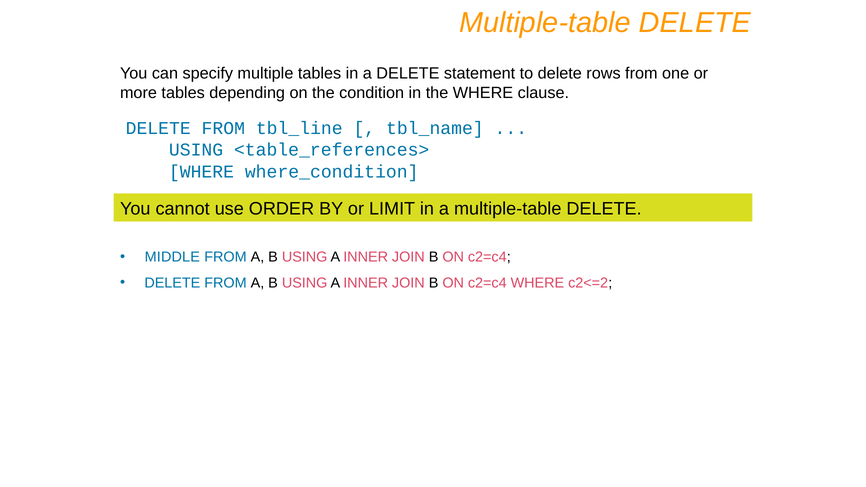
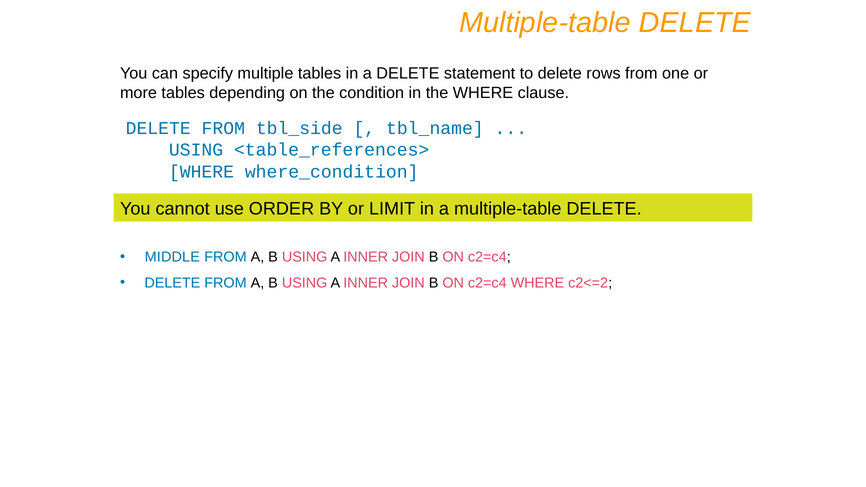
tbl_line: tbl_line -> tbl_side (299, 128)
